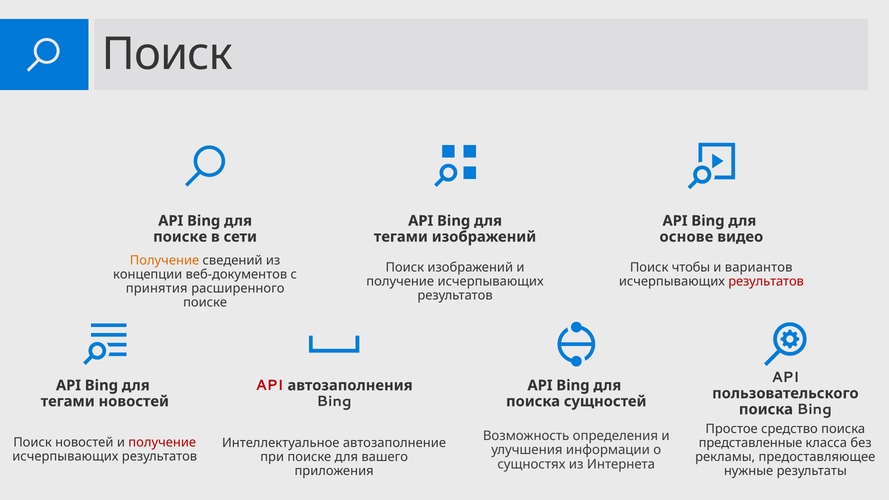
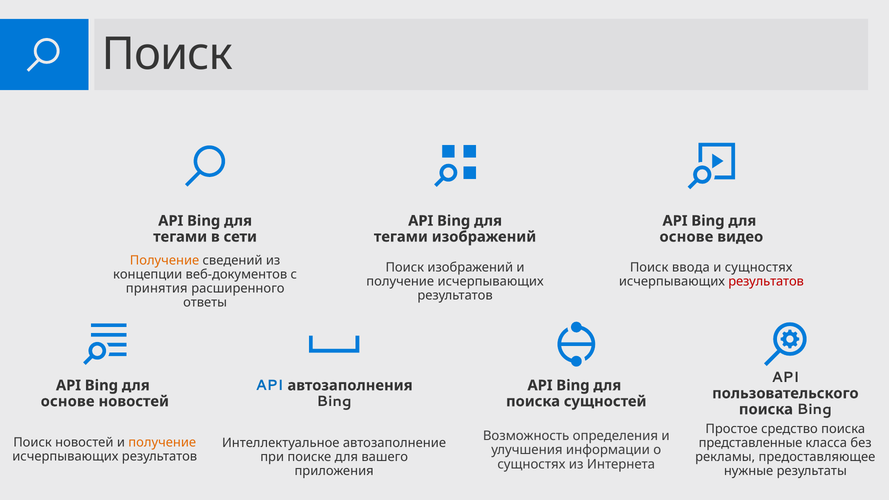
поиске: поиске -> тегами (180, 237)
чтобы: чтобы -> ввода (691, 267)
и вариантов: вариантов -> сущностях (759, 267)
поиске: поиске -> ответы (205, 303)
API colour: red -> blue (269, 385)
тегами: тегами -> основе (68, 401)
получение colour: red -> orange (162, 443)
